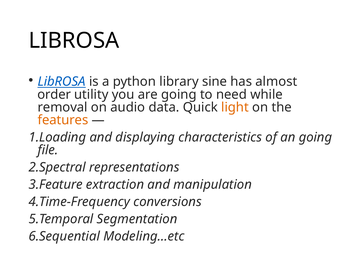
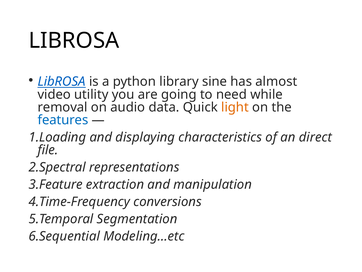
order: order -> video (54, 94)
features colour: orange -> blue (63, 120)
an going: going -> direct (315, 137)
